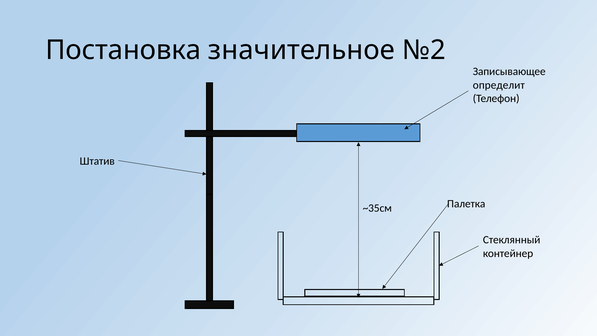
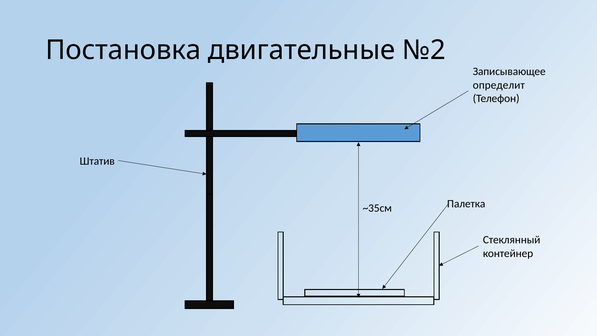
значительное: значительное -> двигательные (302, 50)
